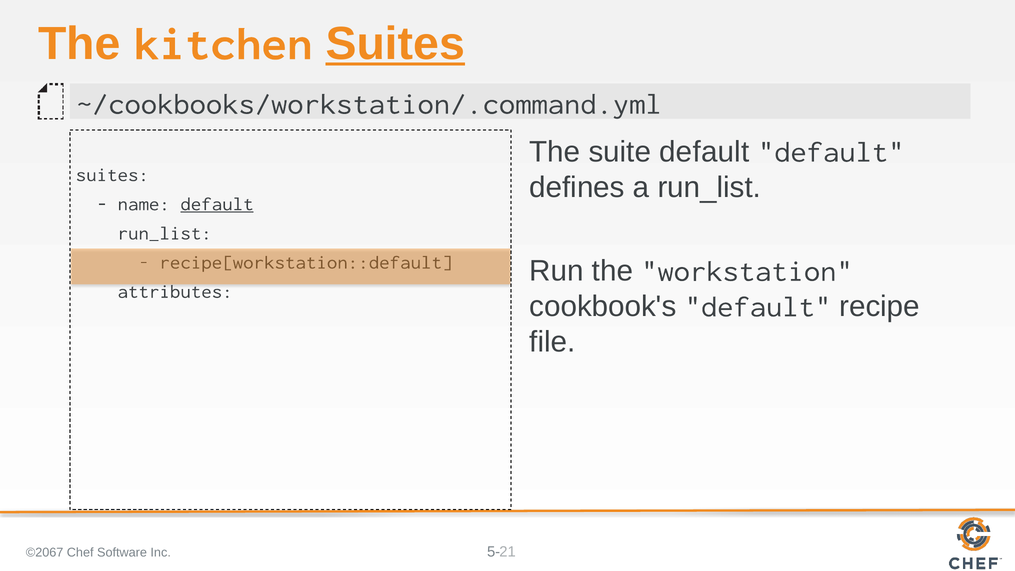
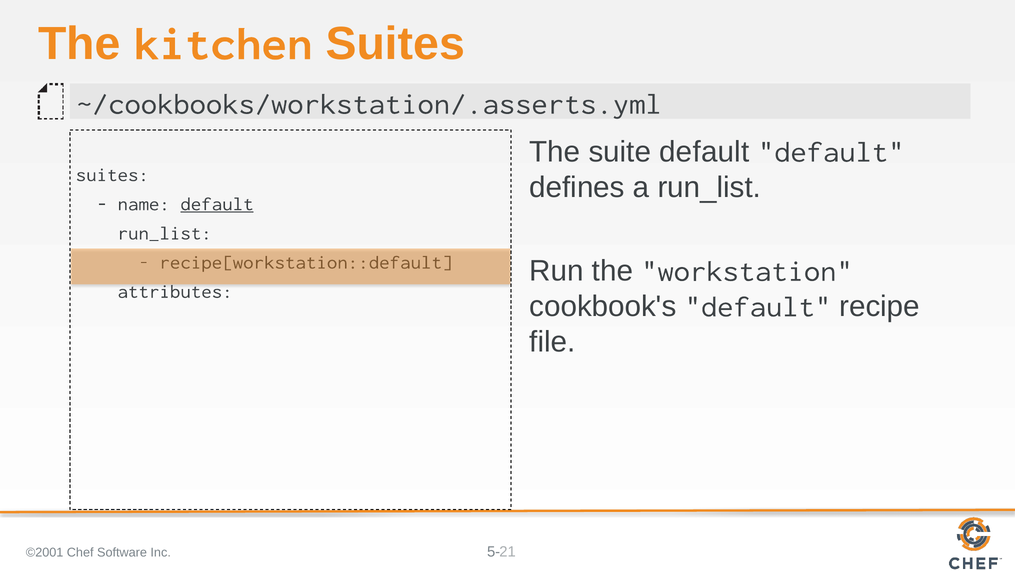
Suites underline: present -> none (395, 44)
~/cookbooks/workstation/.command.yml: ~/cookbooks/workstation/.command.yml -> ~/cookbooks/workstation/.asserts.yml (369, 104)
©2067: ©2067 -> ©2001 (45, 552)
